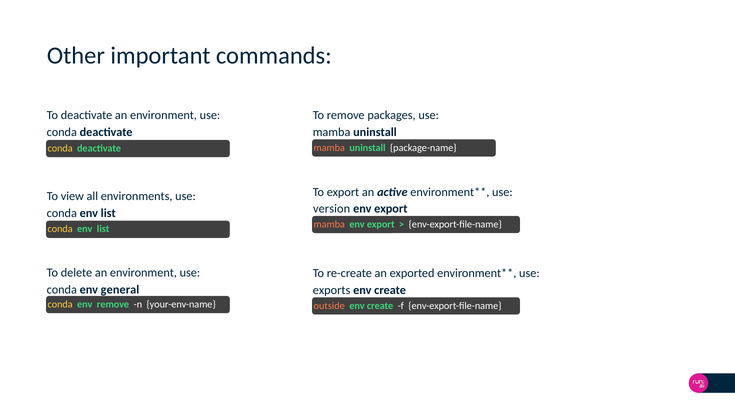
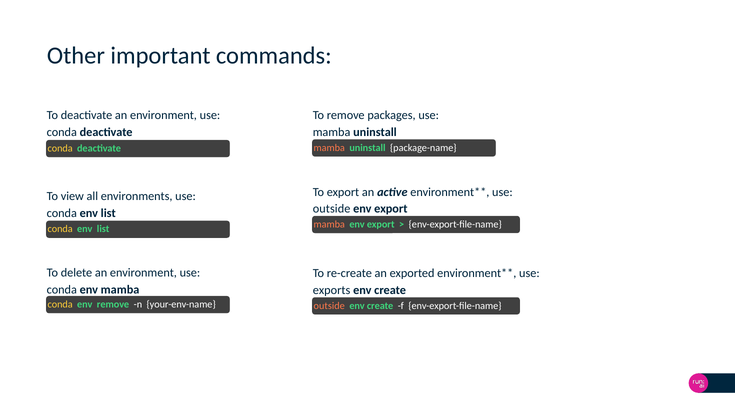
version: version -> outside (332, 209)
env general: general -> mamba (120, 289)
